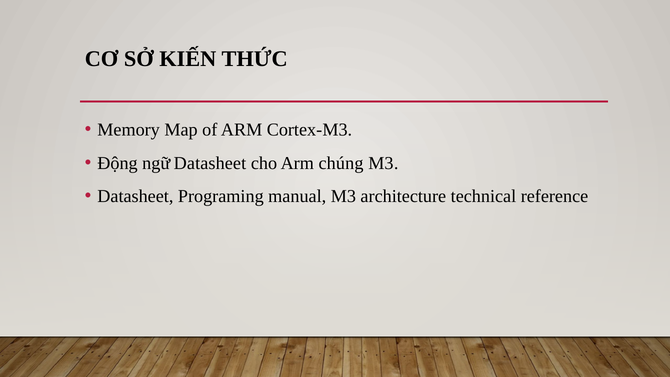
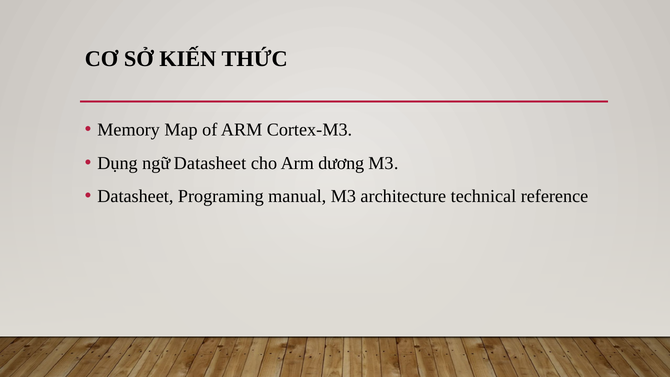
Động: Động -> Dụng (118, 163)
chúng: chúng -> dương (341, 163)
